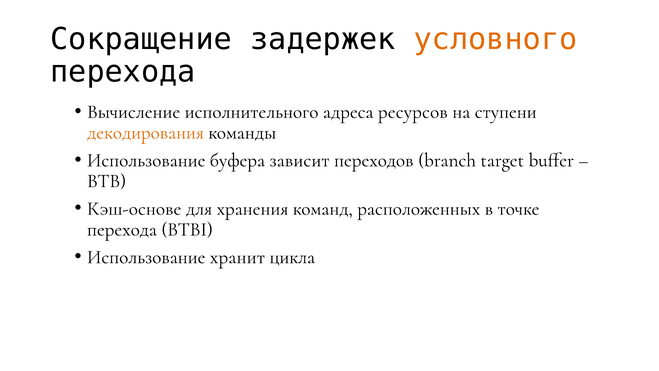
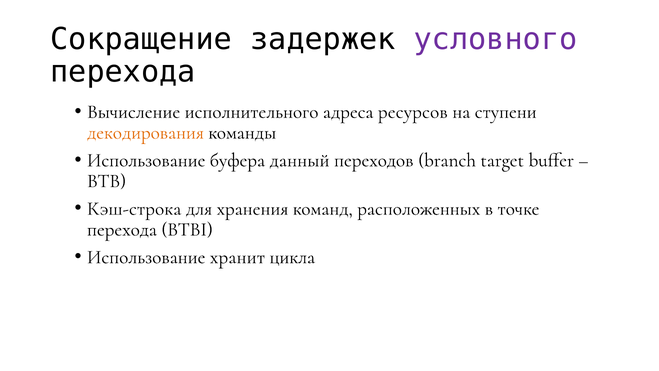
условного colour: orange -> purple (496, 39)
зависит: зависит -> данный (299, 160)
Кэш-основе: Кэш-основе -> Кэш-строка (134, 208)
